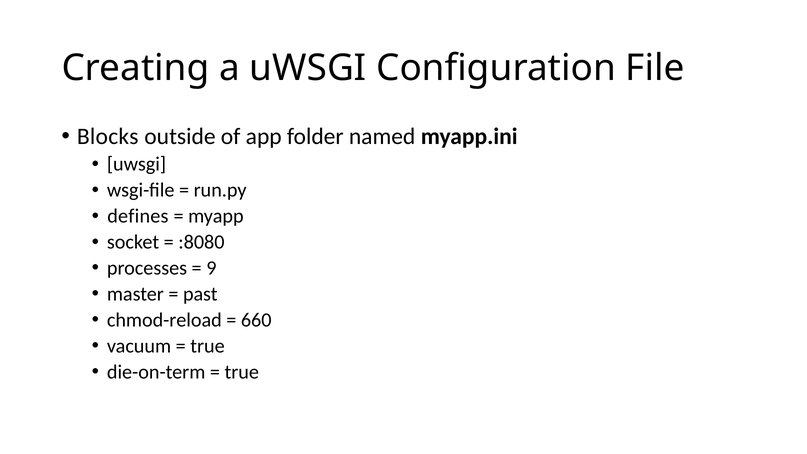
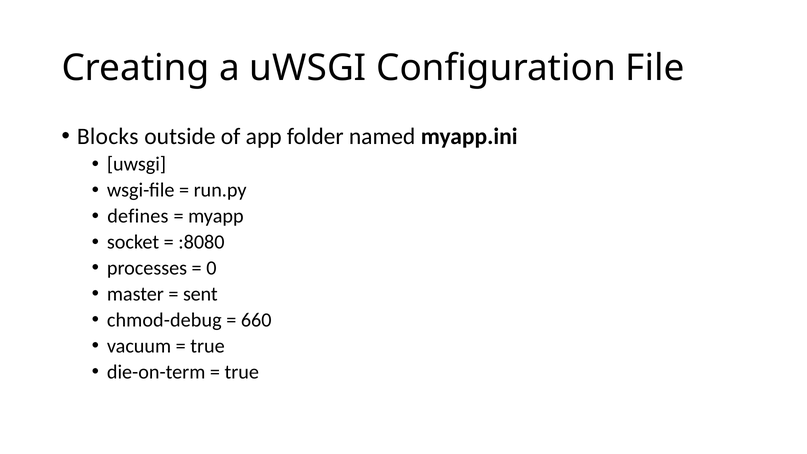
9: 9 -> 0 (211, 268)
past: past -> sent (200, 294)
chmod-reload: chmod-reload -> chmod-debug (164, 320)
